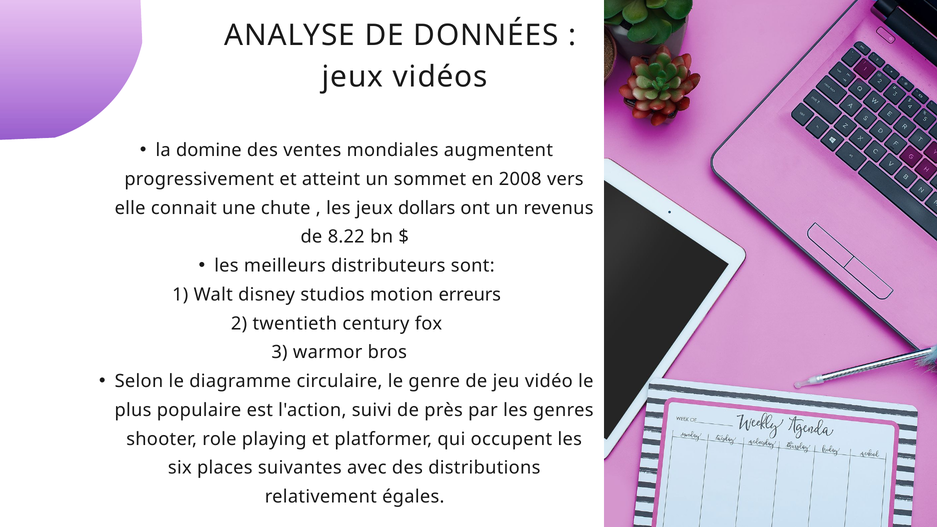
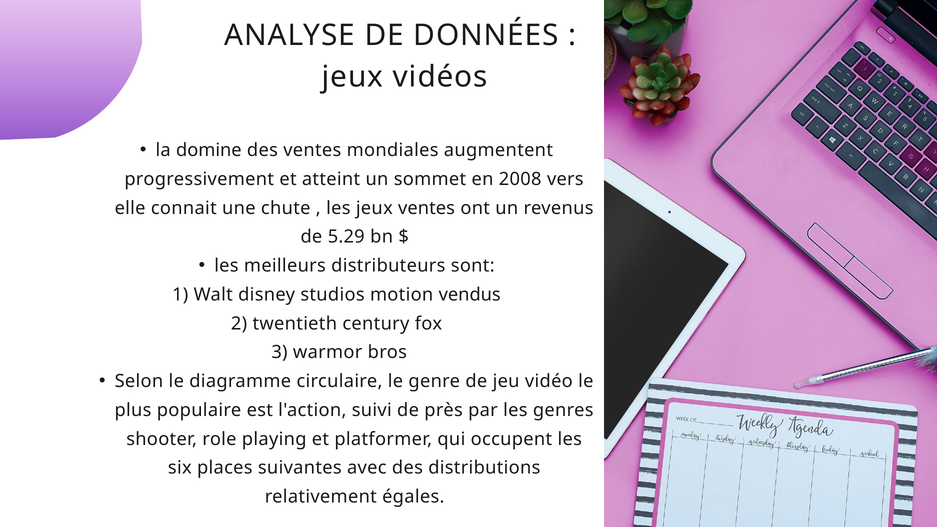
jeux dollars: dollars -> ventes (427, 208)
8.22: 8.22 -> 5.29 (346, 237)
erreurs: erreurs -> vendus (470, 295)
